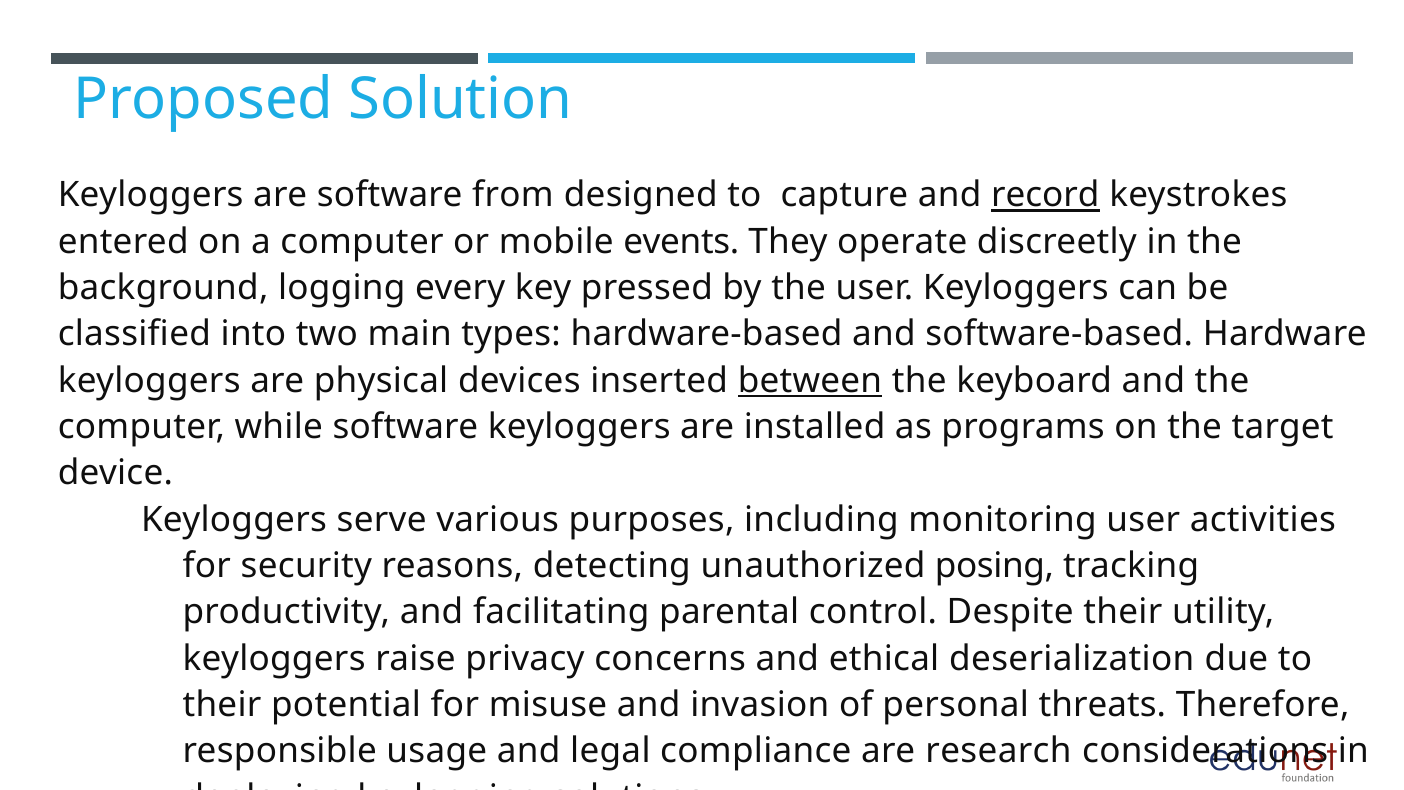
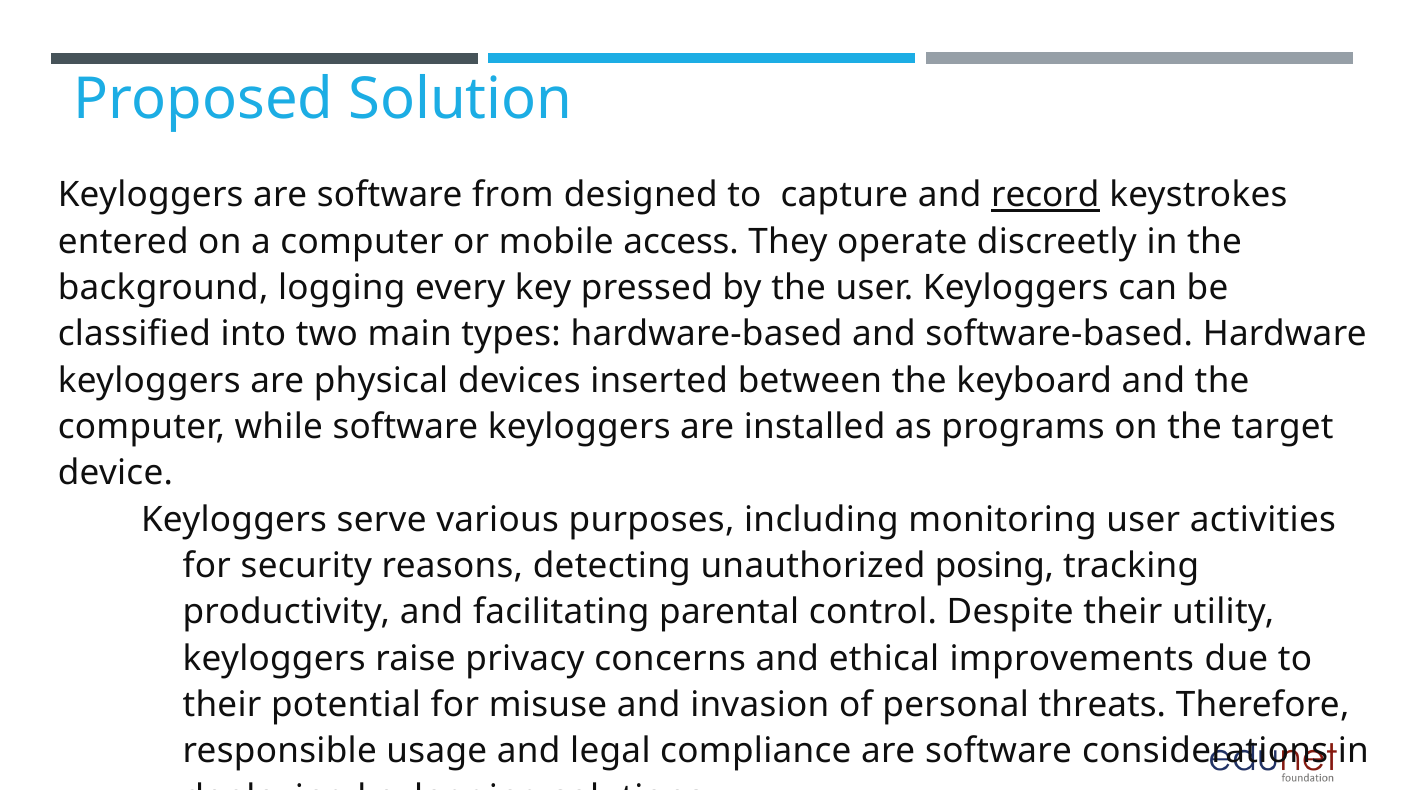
events: events -> access (681, 242)
between underline: present -> none (810, 381)
deserialization: deserialization -> improvements (1072, 659)
compliance are research: research -> software (999, 751)
